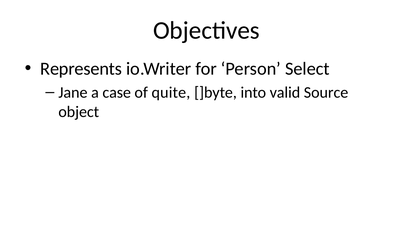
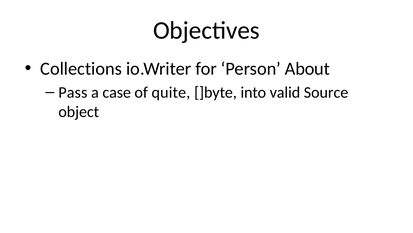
Represents: Represents -> Collections (81, 69)
Select: Select -> About (307, 69)
Jane: Jane -> Pass (73, 92)
